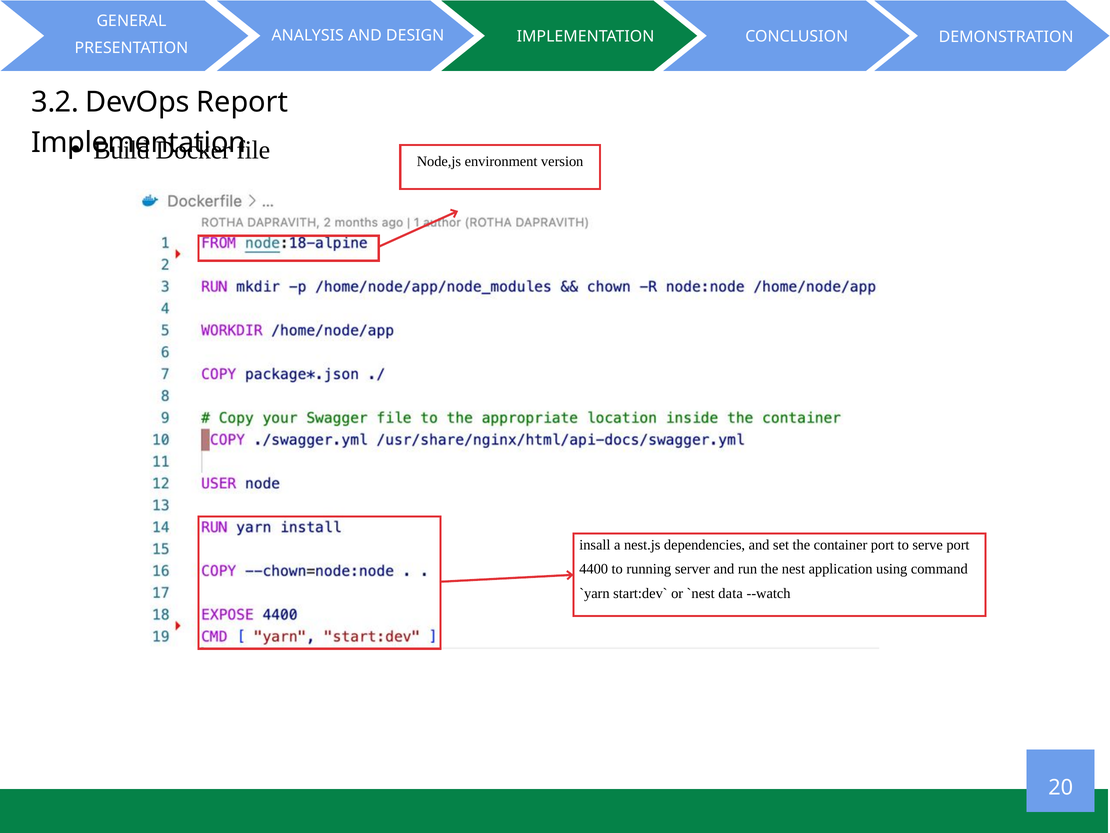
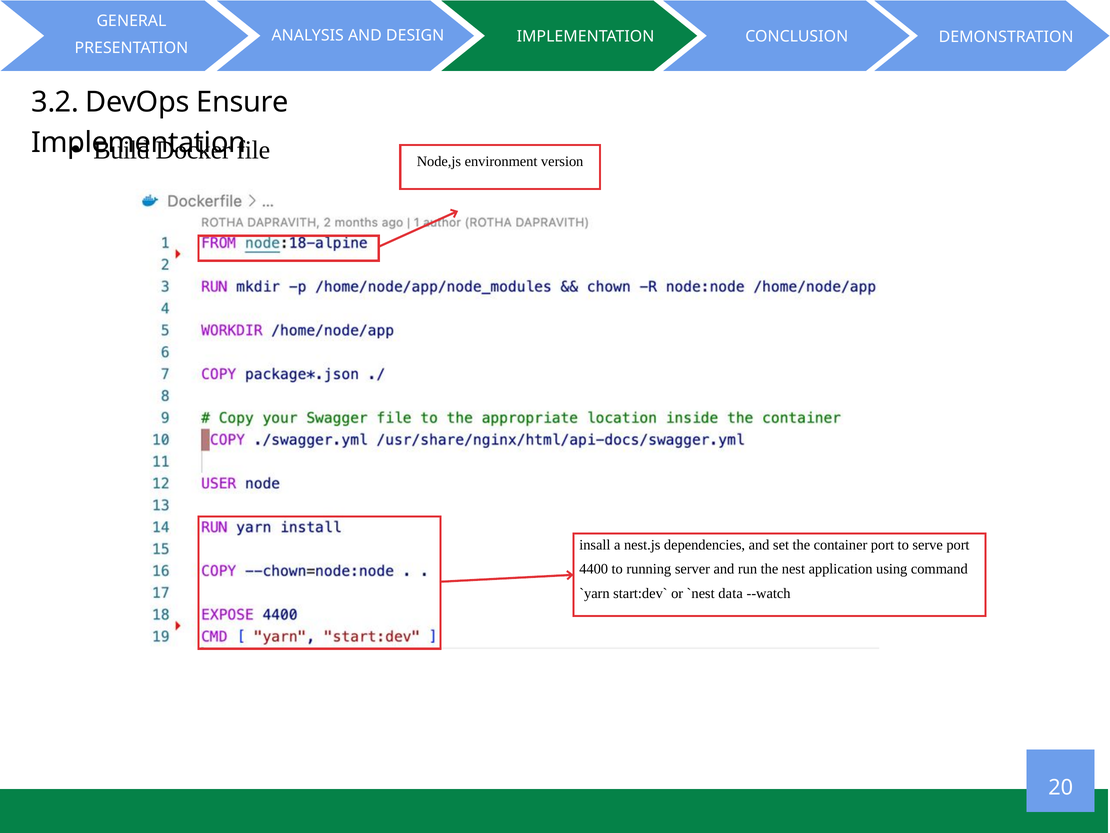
Report: Report -> Ensure (242, 102)
